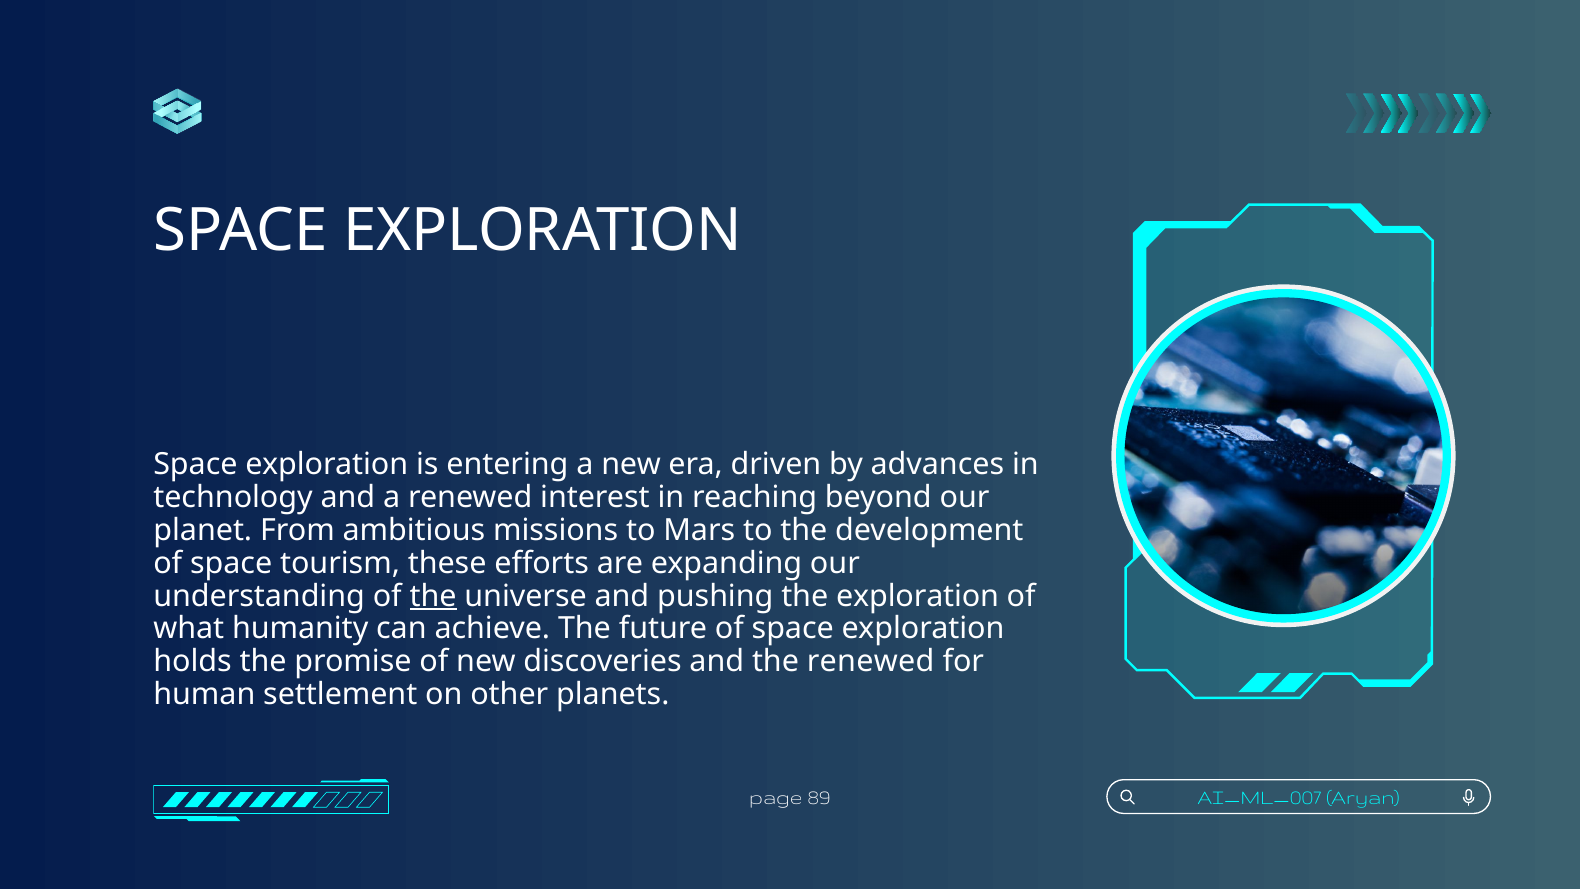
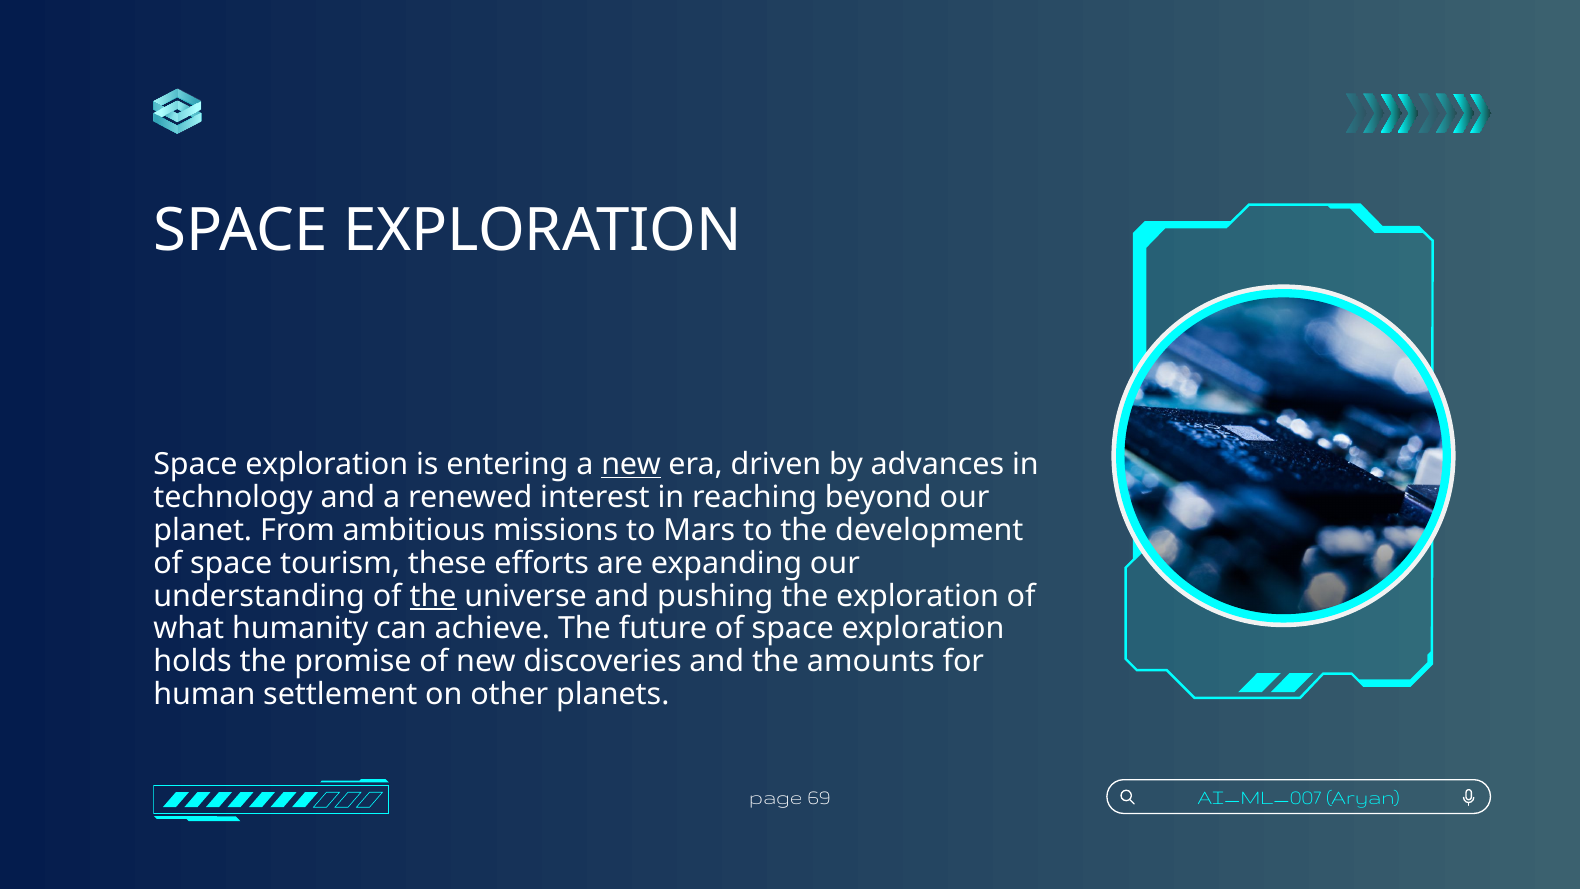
new underline: none -> present (631, 464)
the renewed: renewed -> amounts (871, 662)
89: 89 -> 69 (819, 796)
